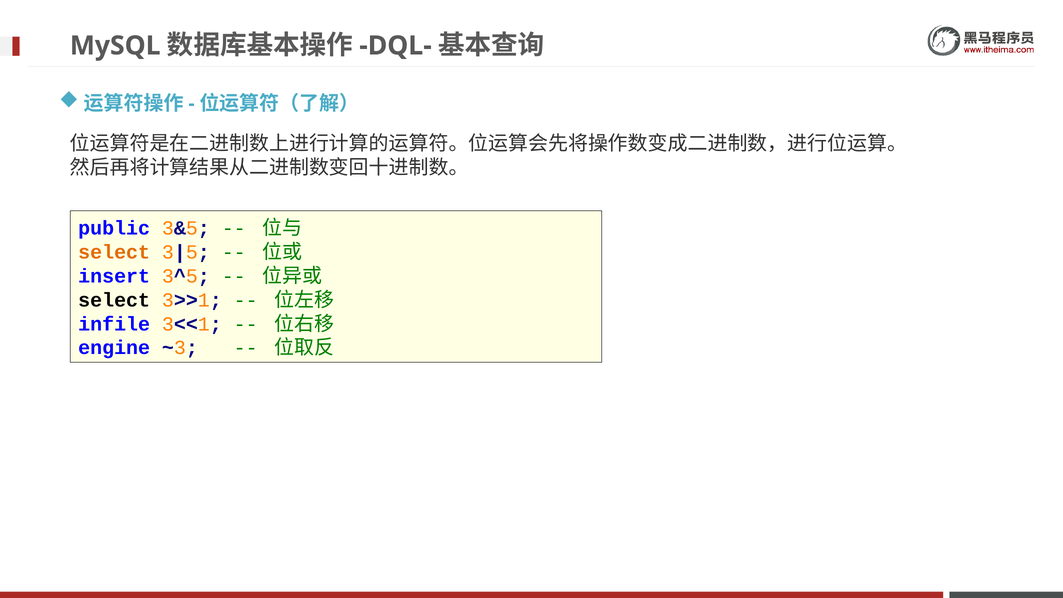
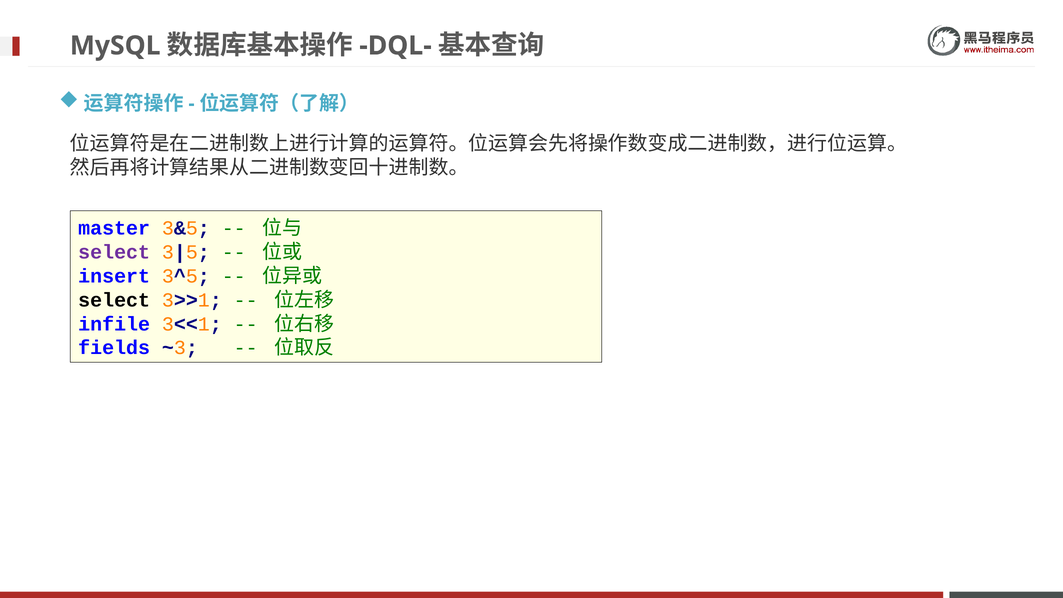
public: public -> master (114, 228)
select colour: orange -> purple (114, 252)
engine: engine -> fields (114, 348)
